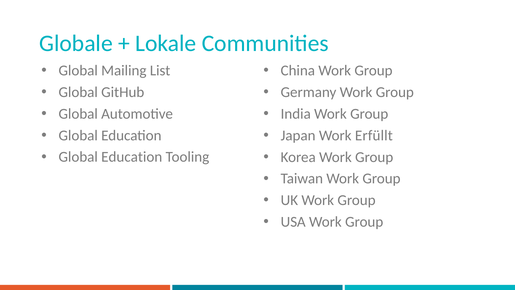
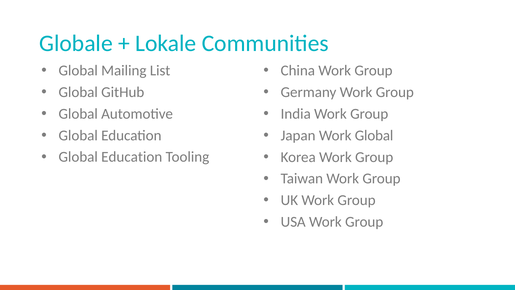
Work Erfüllt: Erfüllt -> Global (374, 135)
